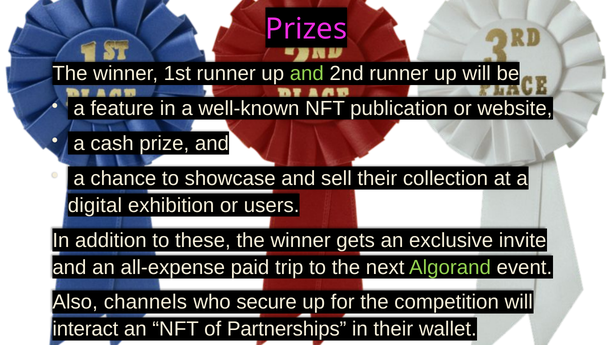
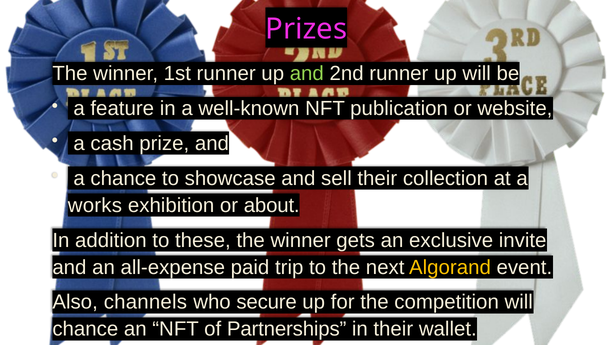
digital: digital -> works (95, 205)
users: users -> about (272, 205)
Algorand colour: light green -> yellow (450, 267)
interact: interact -> chance (85, 329)
